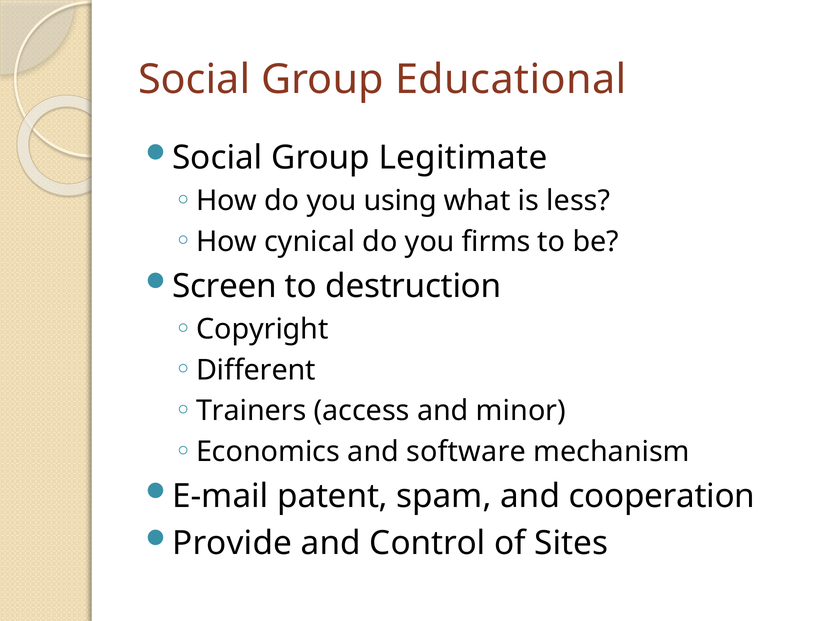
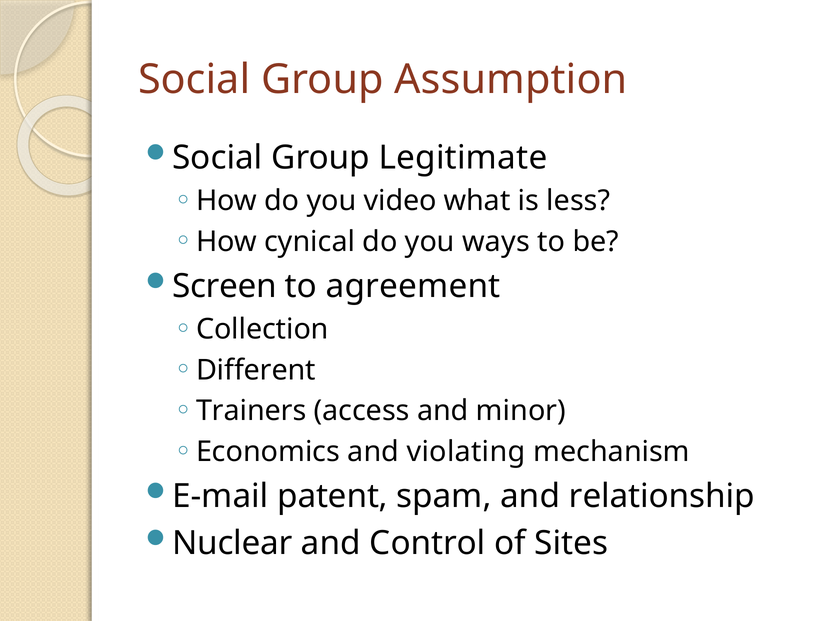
Educational: Educational -> Assumption (511, 80)
using: using -> video (400, 201)
firms: firms -> ways (496, 242)
destruction: destruction -> agreement (413, 286)
Copyright: Copyright -> Collection (262, 329)
software: software -> violating (466, 452)
cooperation: cooperation -> relationship (662, 496)
Provide: Provide -> Nuclear (232, 543)
